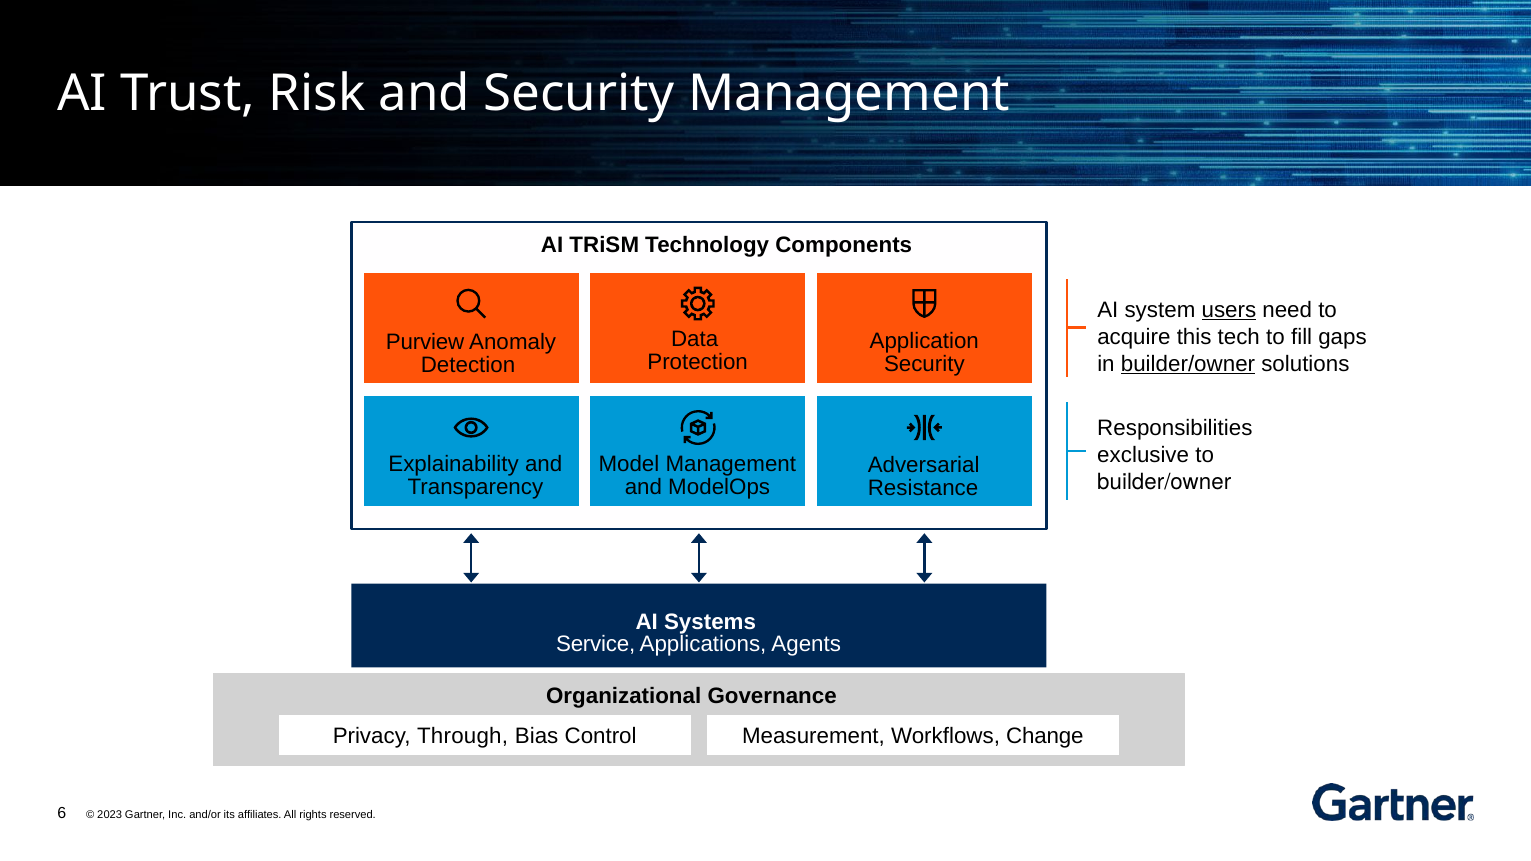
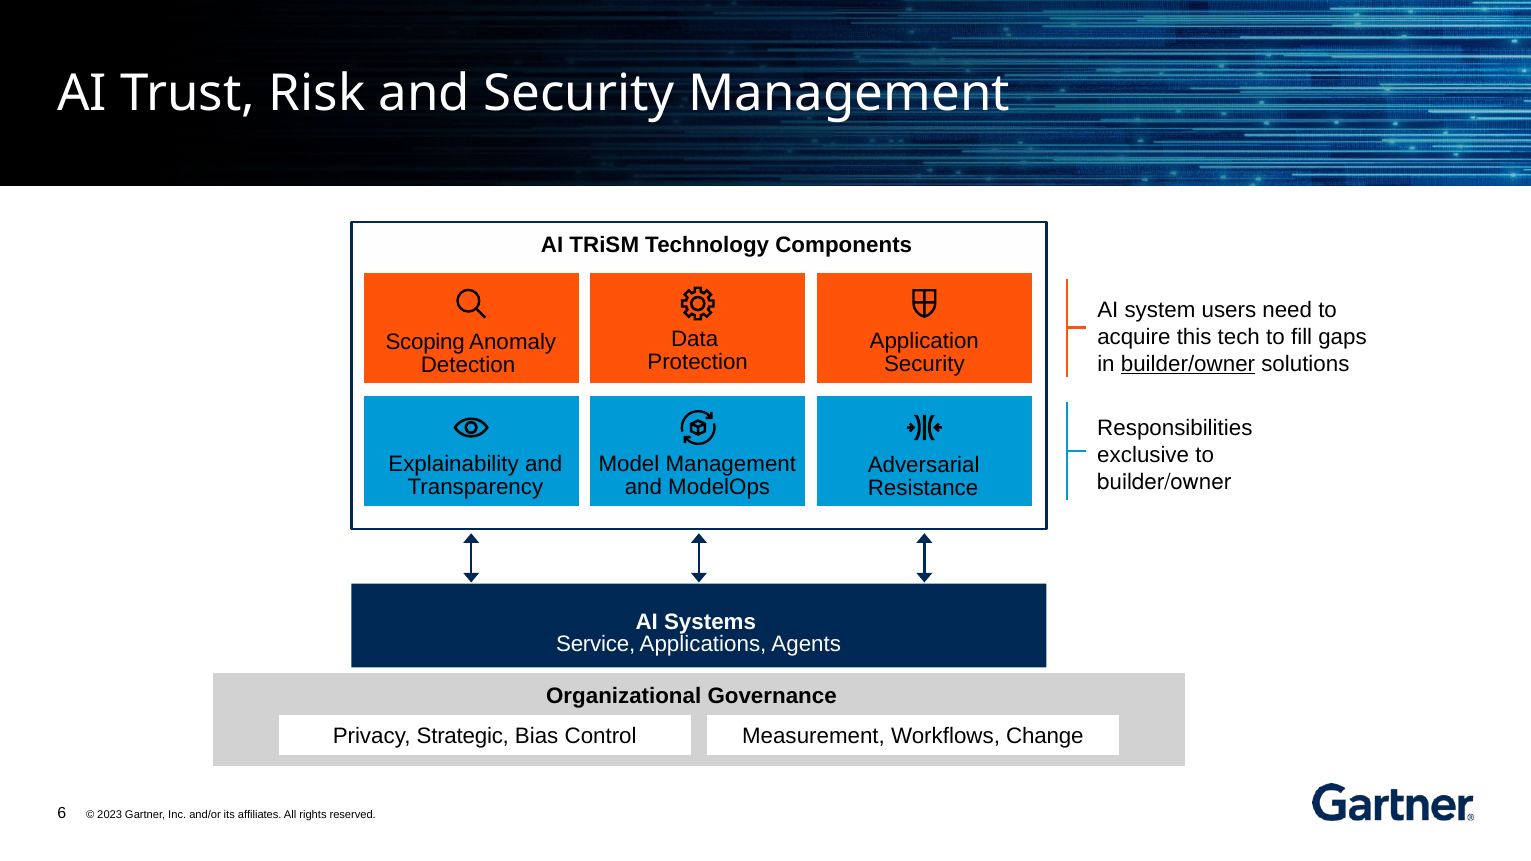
users underline: present -> none (1229, 310)
Purview: Purview -> Scoping (425, 342)
Through: Through -> Strategic (463, 737)
